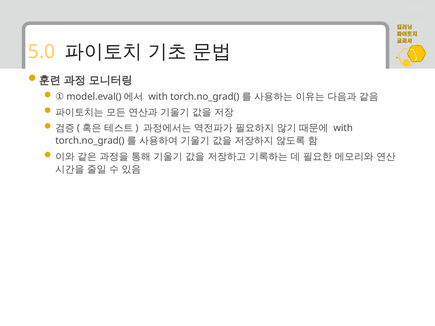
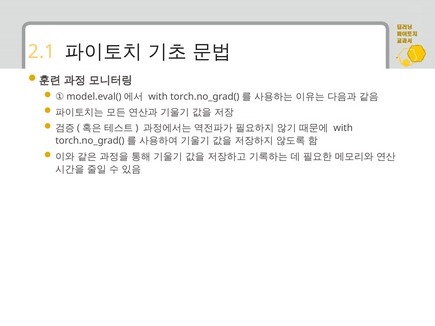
5.0: 5.0 -> 2.1 (42, 52)
